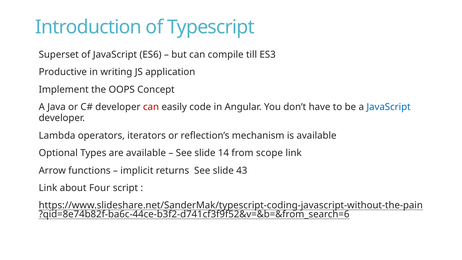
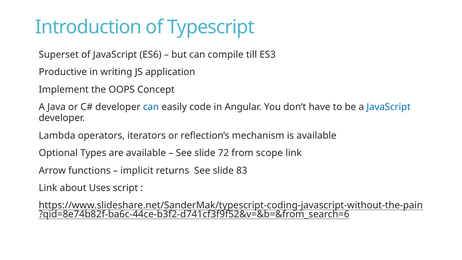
can colour: red -> blue (151, 107)
14: 14 -> 72 (223, 153)
43: 43 -> 83 (242, 170)
Four: Four -> Uses (100, 188)
